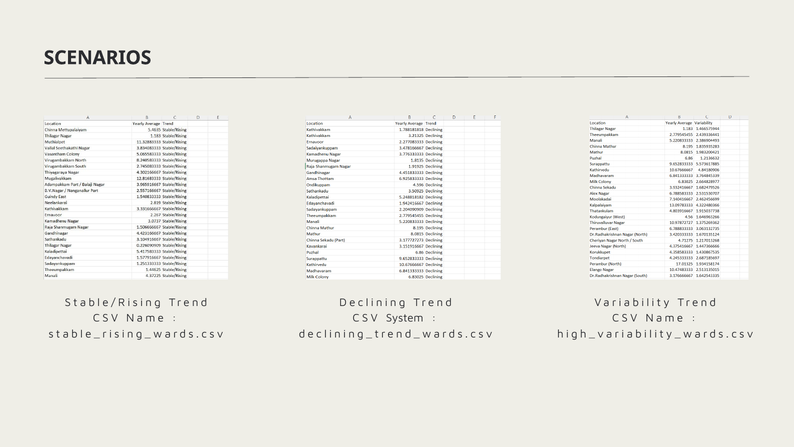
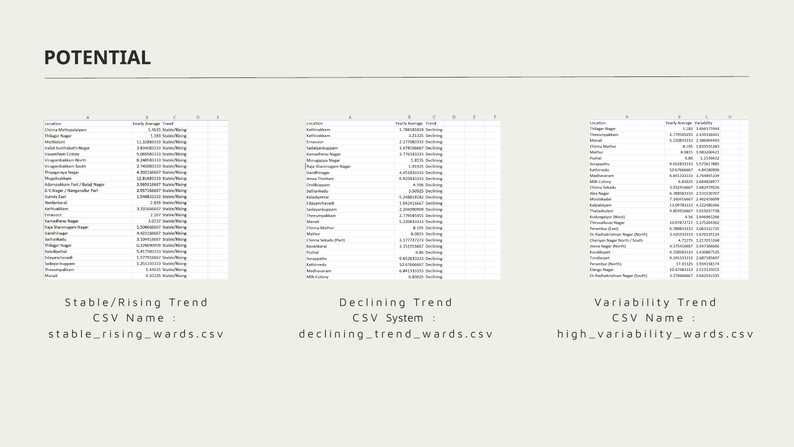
SCENARIOS: SCENARIOS -> POTENTIAL (97, 58)
